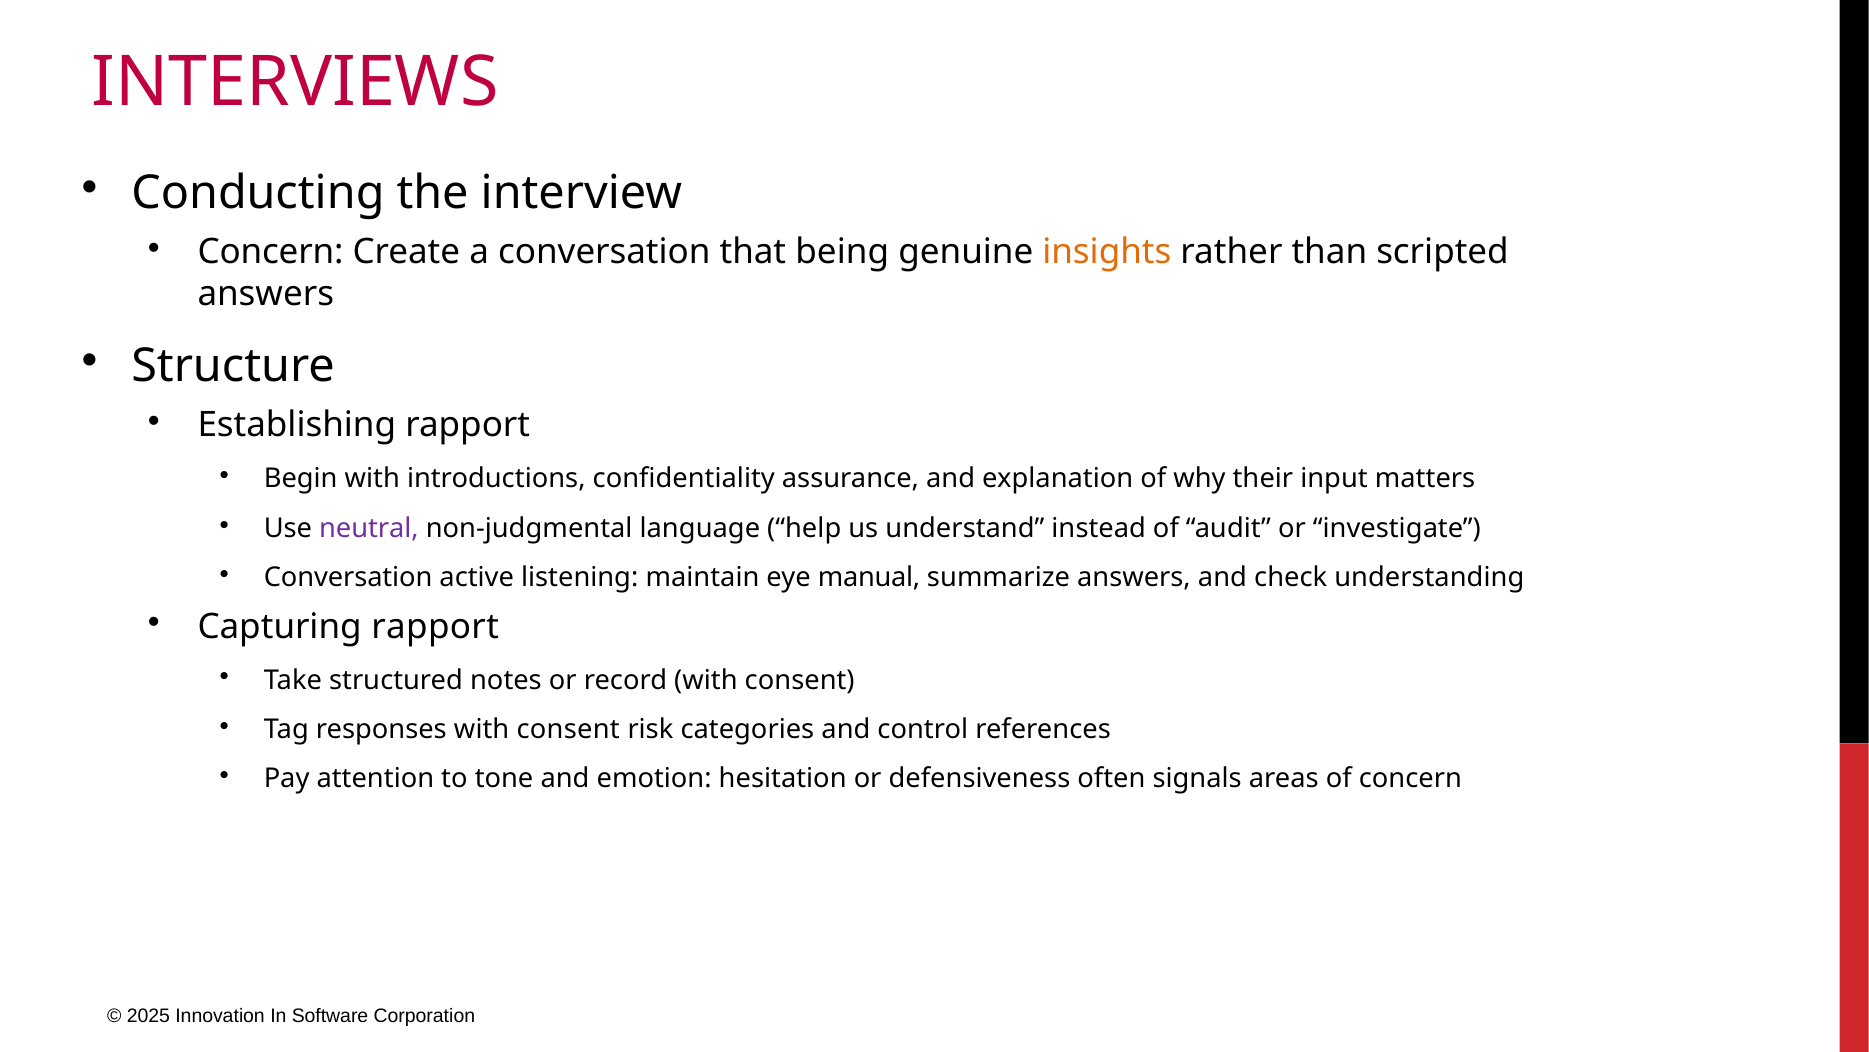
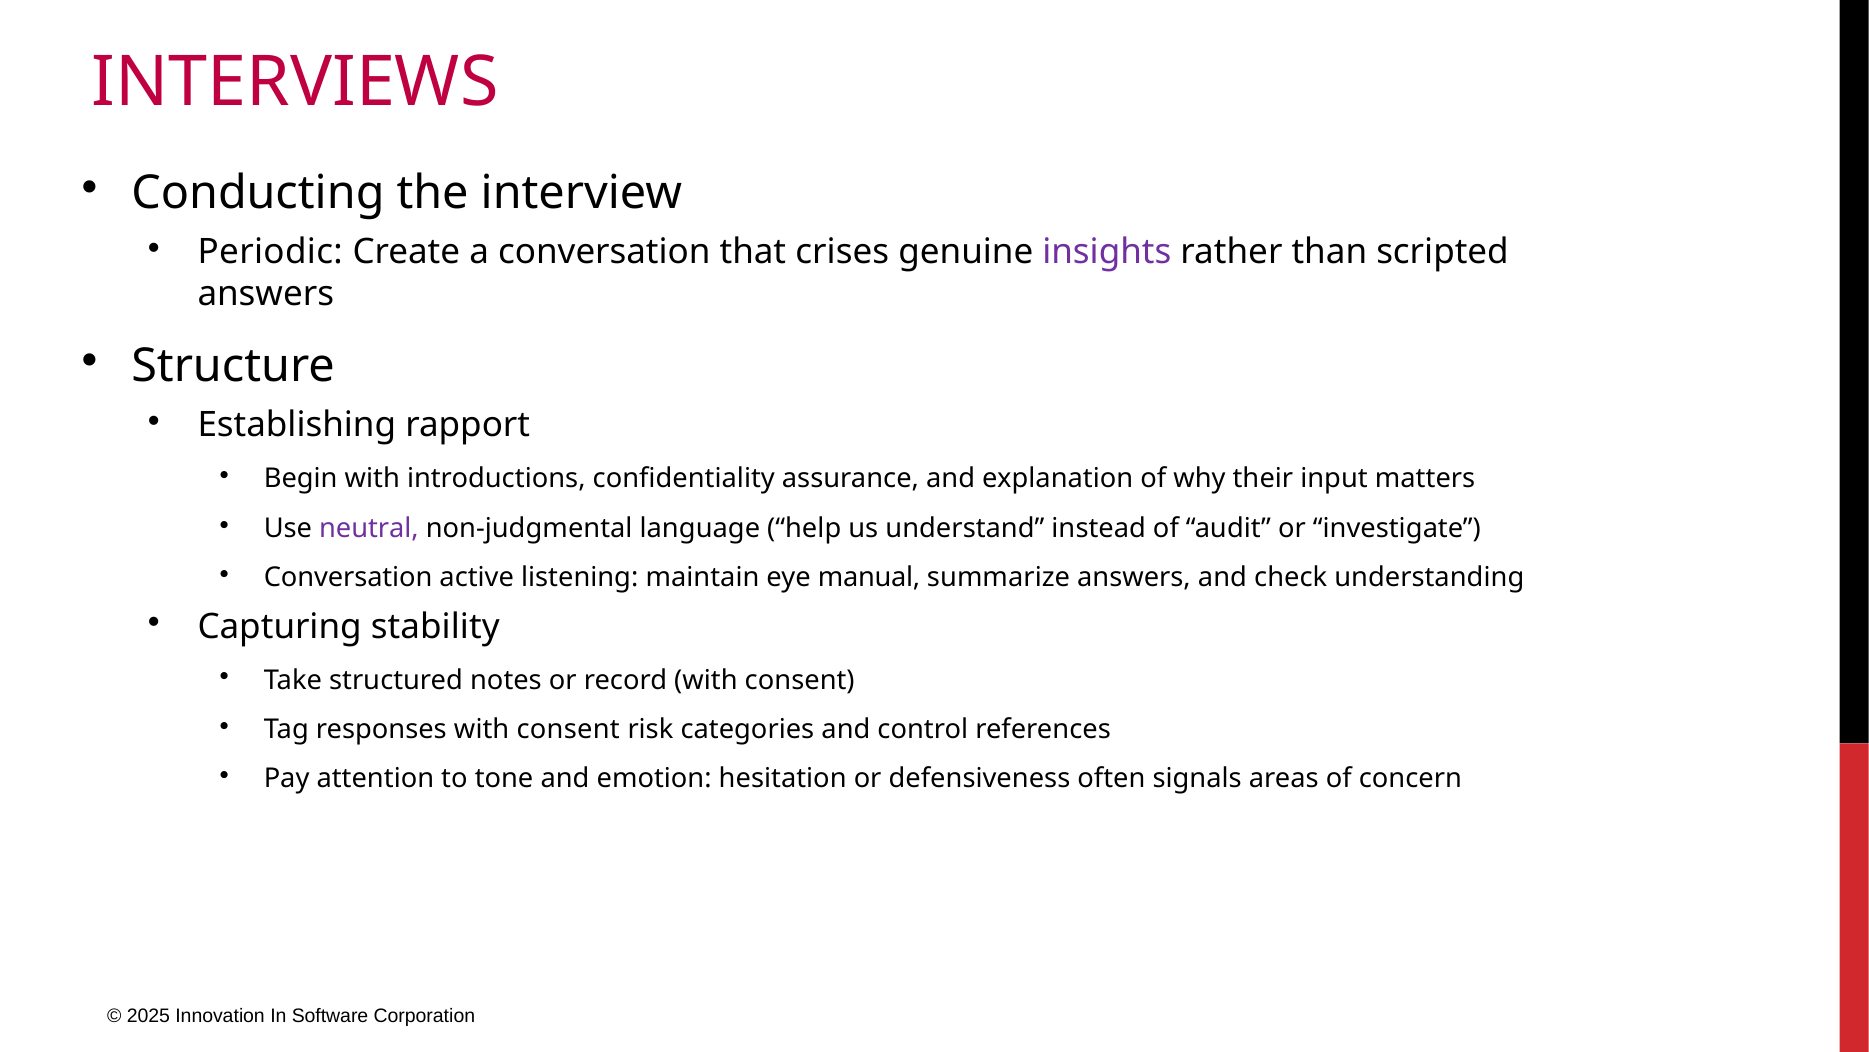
Concern: Concern -> Periodic (270, 252)
being: being -> crises (842, 252)
insights colour: orange -> purple (1107, 252)
Capturing rapport: rapport -> stability (435, 626)
